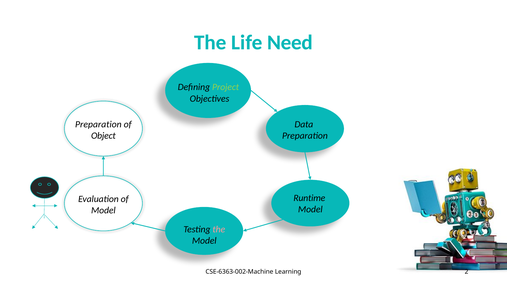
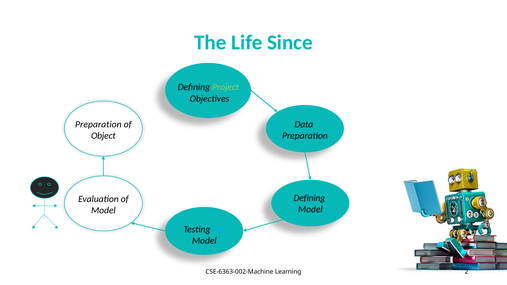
Need: Need -> Since (290, 43)
Runtime: Runtime -> Defining (309, 198)
the colour: pink -> light blue (219, 229)
